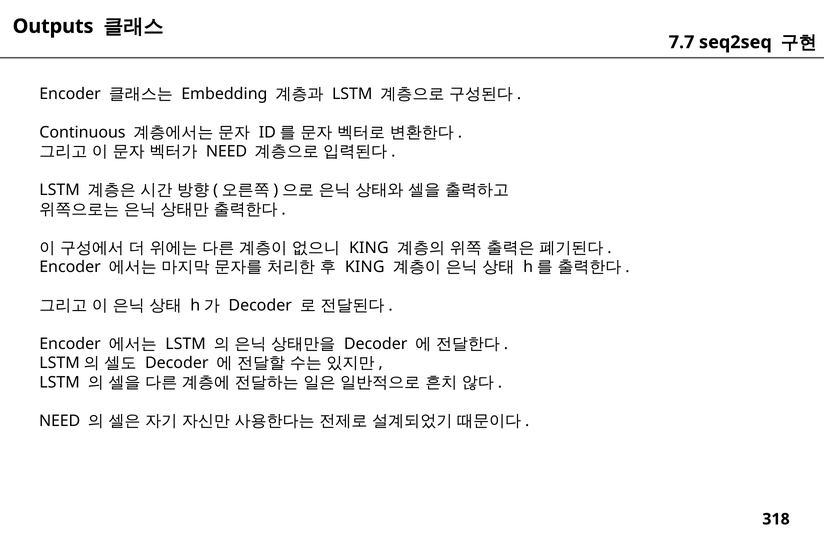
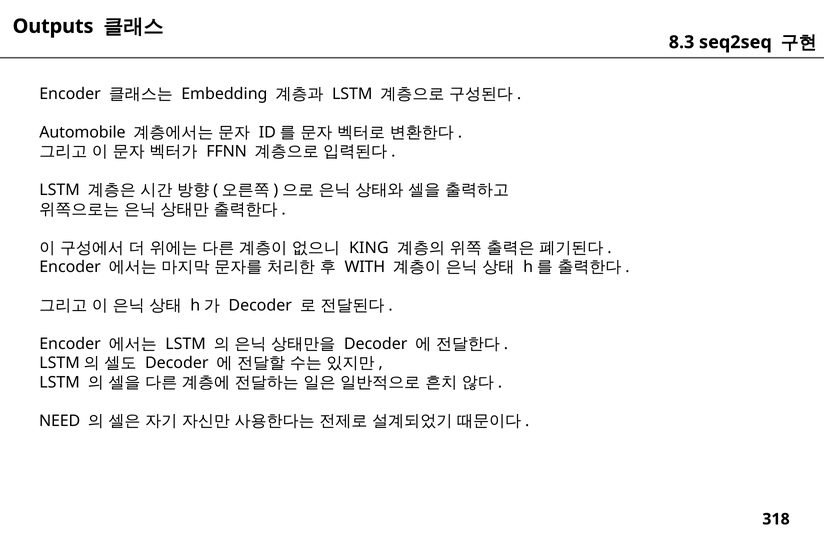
7.7: 7.7 -> 8.3 (682, 42)
Continuous: Continuous -> Automobile (82, 132)
NEED: NEED -> FFNN (227, 152)
KING: KING -> WITH (365, 267)
